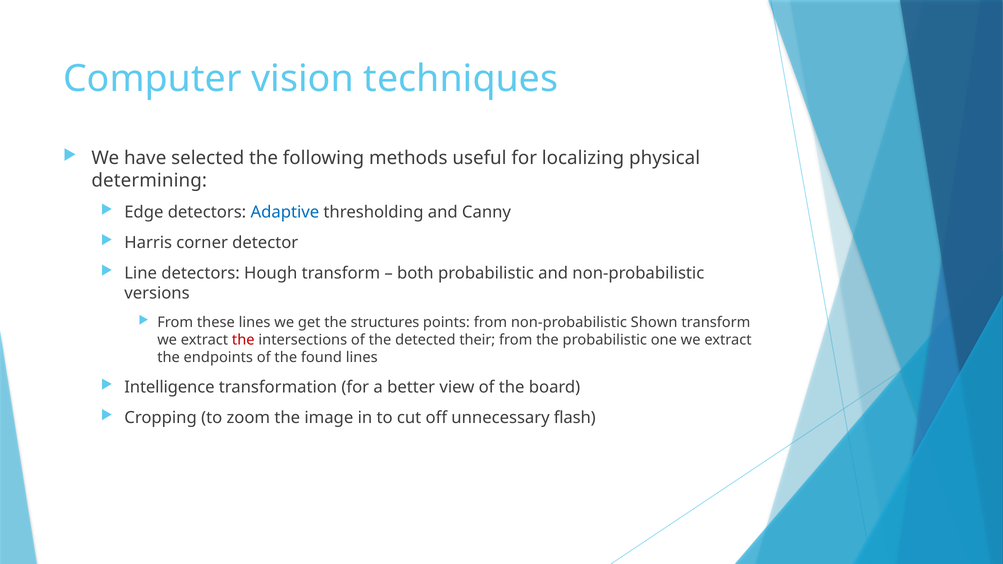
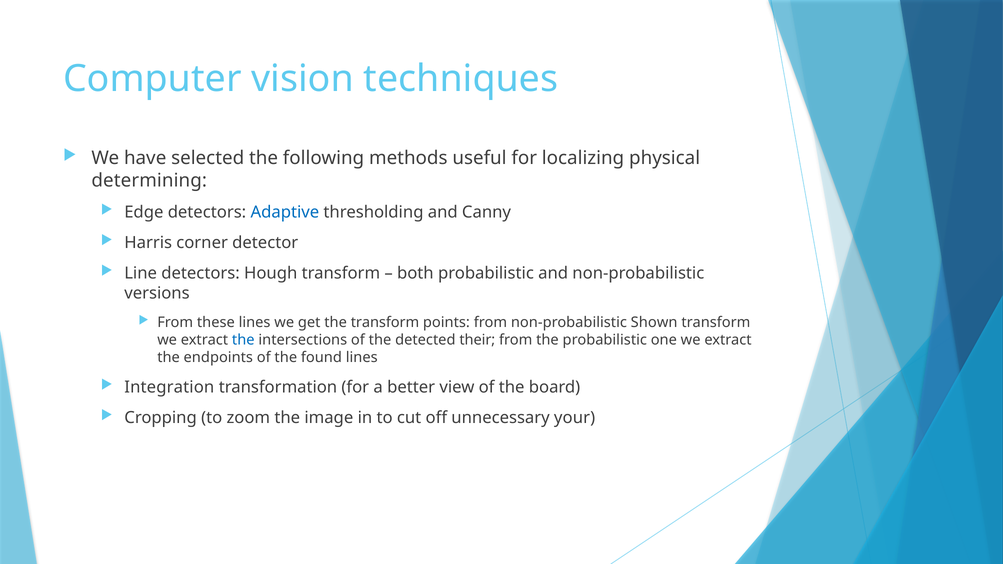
the structures: structures -> transform (385, 323)
the colour: red -> blue (243, 340)
Intelligence: Intelligence -> Integration (169, 387)
flash: flash -> your (575, 418)
